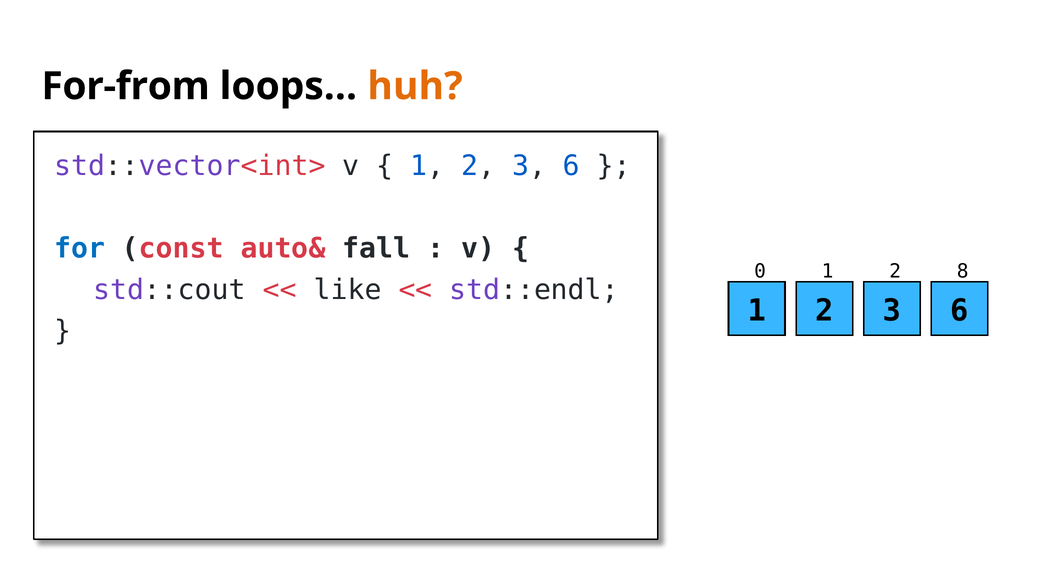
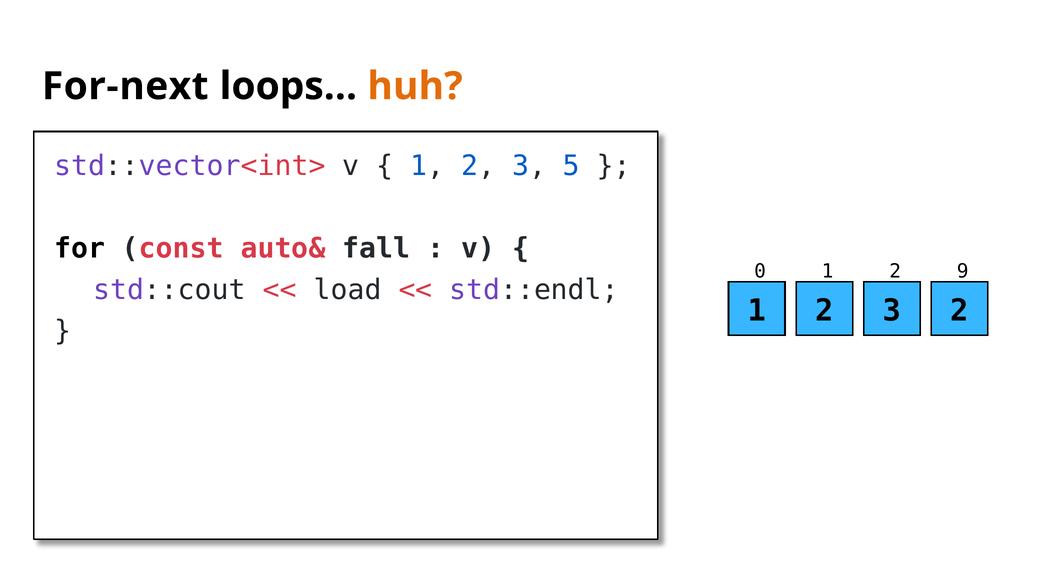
For-from: For-from -> For-next (125, 86)
2 3 6: 6 -> 5 (571, 166)
for colour: blue -> black (80, 249)
8: 8 -> 9 (963, 271)
like: like -> load (348, 290)
6: 6 -> 2 (959, 311)
